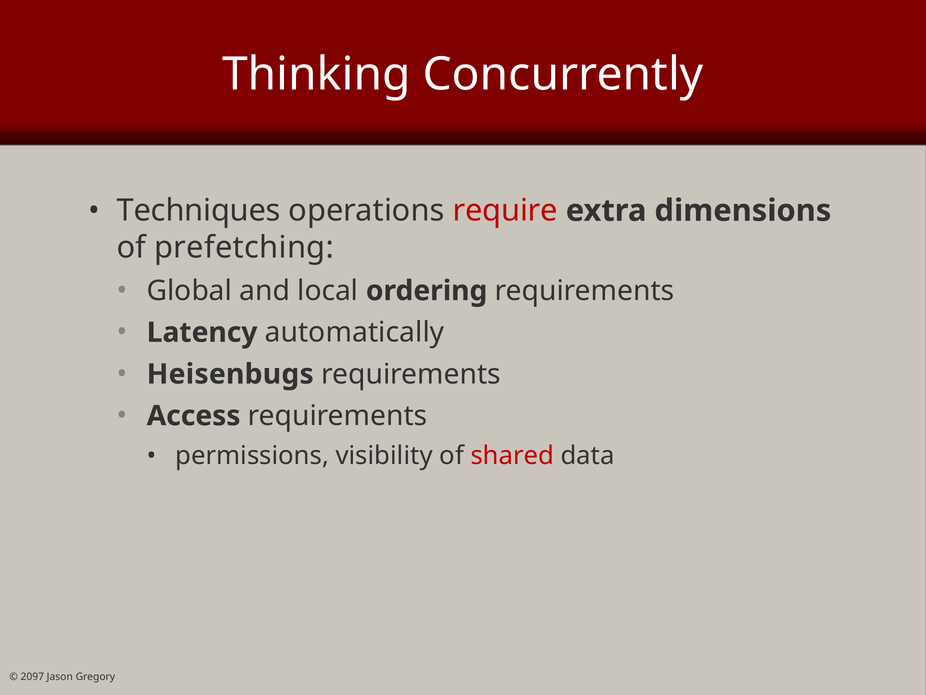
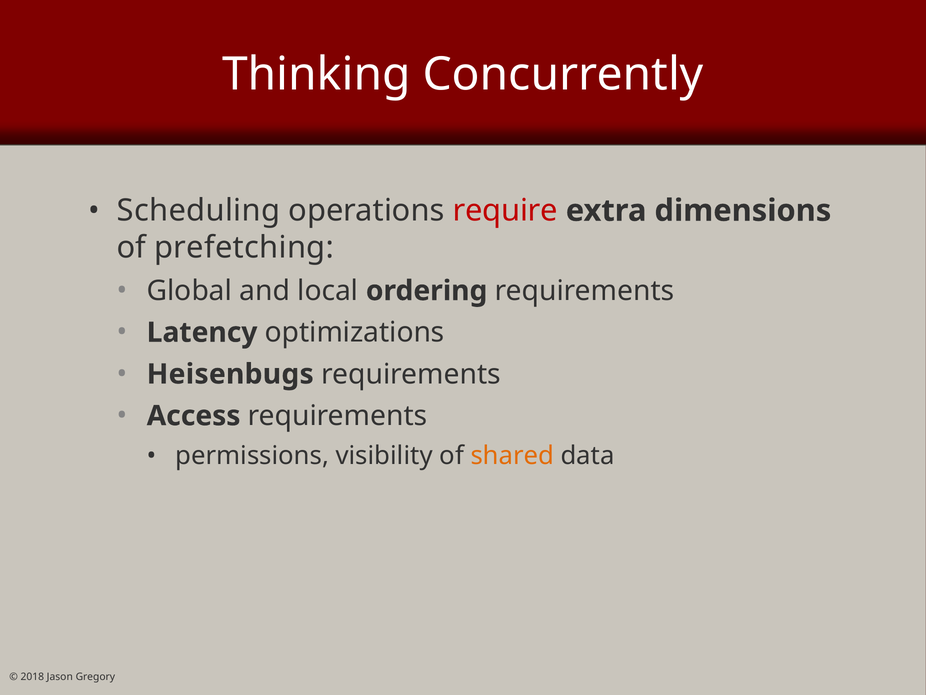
Techniques: Techniques -> Scheduling (198, 211)
automatically: automatically -> optimizations (355, 332)
shared colour: red -> orange (512, 456)
2097: 2097 -> 2018 (32, 677)
